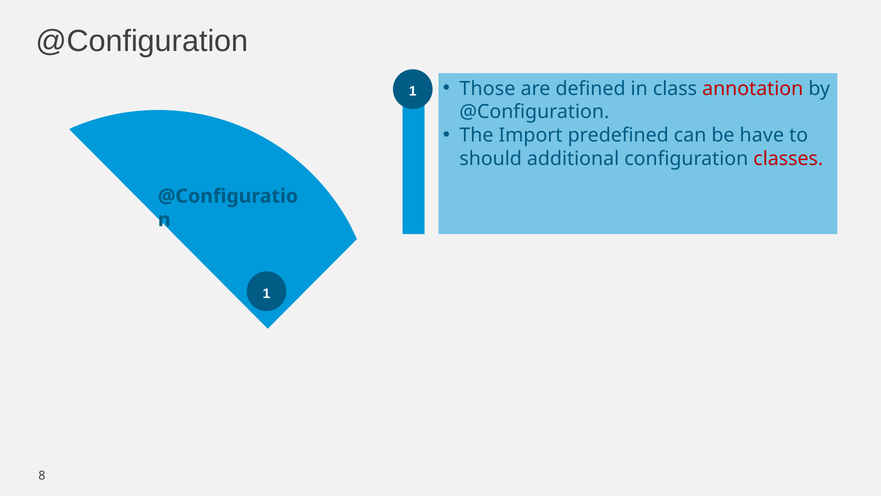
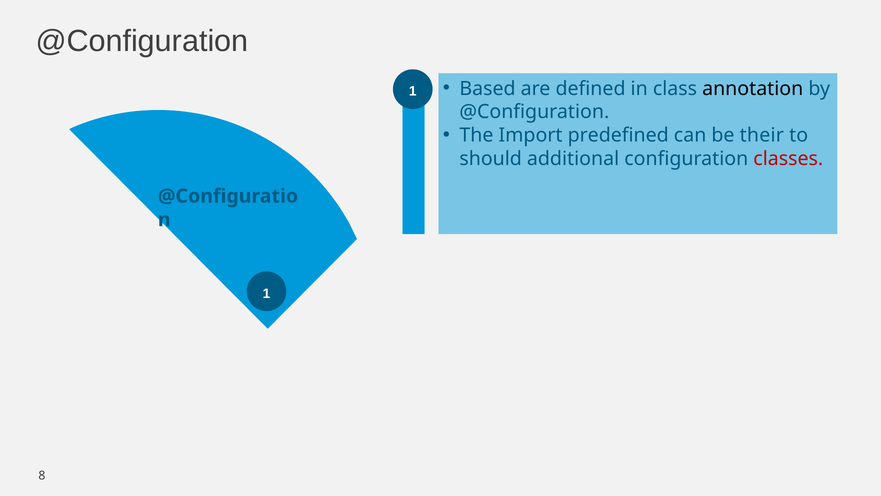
Those: Those -> Based (488, 89)
annotation colour: red -> black (753, 89)
have: have -> their (762, 136)
